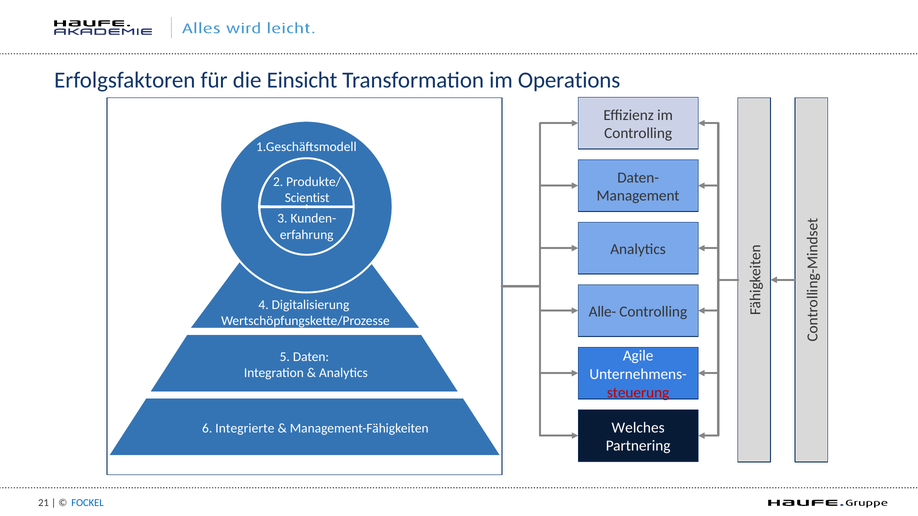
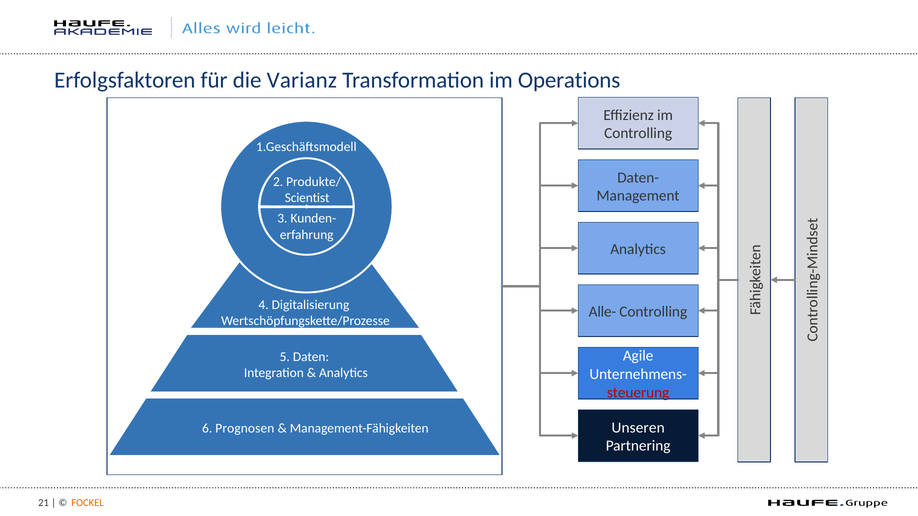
Einsicht: Einsicht -> Varianz (302, 80)
Welches: Welches -> Unseren (638, 428)
Integrierte: Integrierte -> Prognosen (245, 428)
FOCKEL colour: blue -> orange (88, 503)
